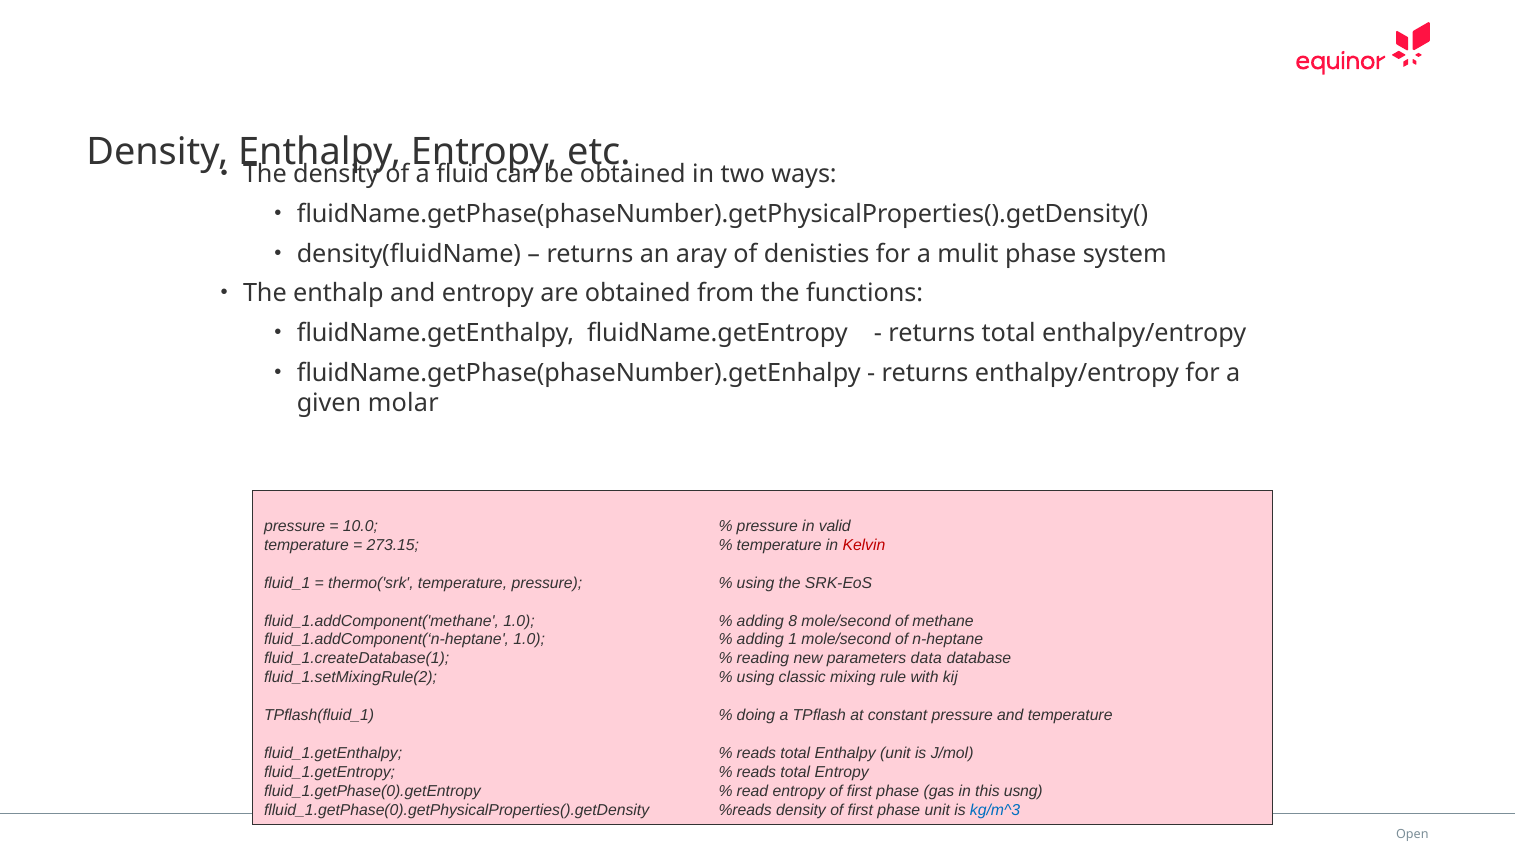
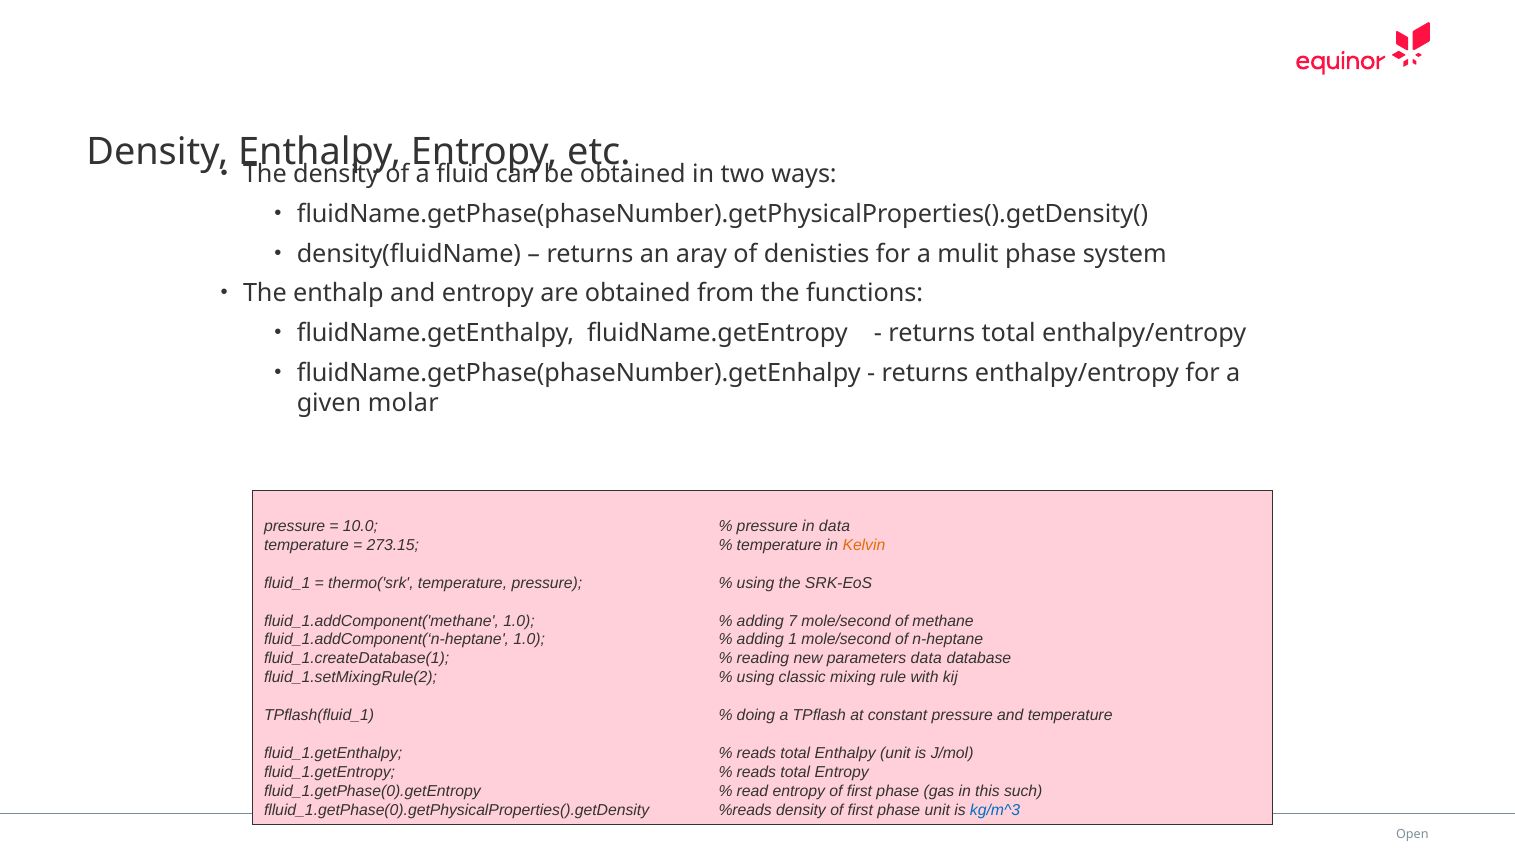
in valid: valid -> data (835, 526)
Kelvin colour: red -> orange (864, 545)
8: 8 -> 7 (793, 621)
usng: usng -> such (1023, 792)
